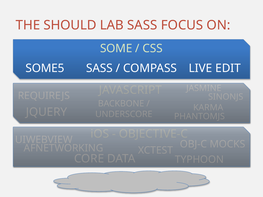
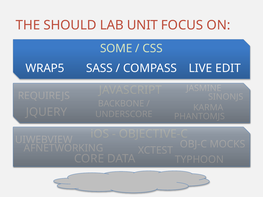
LAB SASS: SASS -> UNIT (142, 25)
SOME5: SOME5 -> WRAP5 (45, 68)
